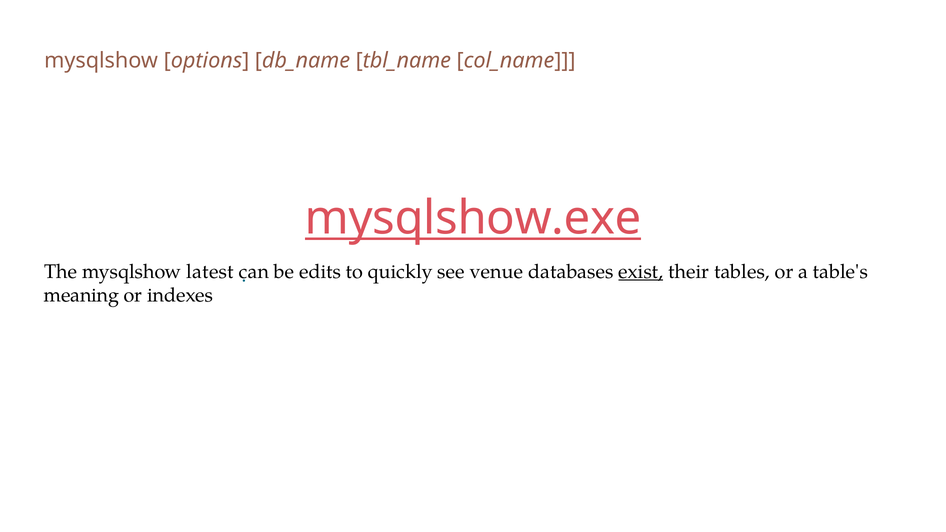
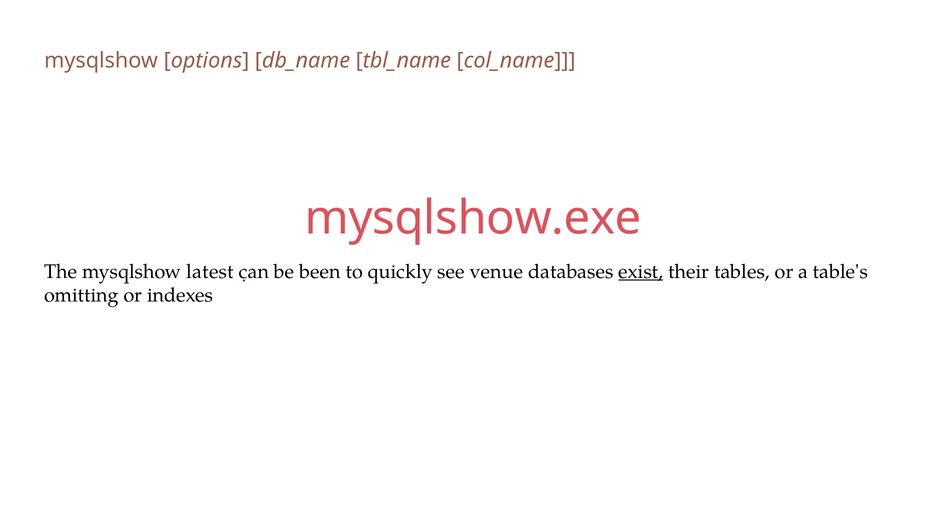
mysqlshow.exe underline: present -> none (473, 218)
edits: edits -> been (320, 272)
meaning: meaning -> omitting (81, 295)
